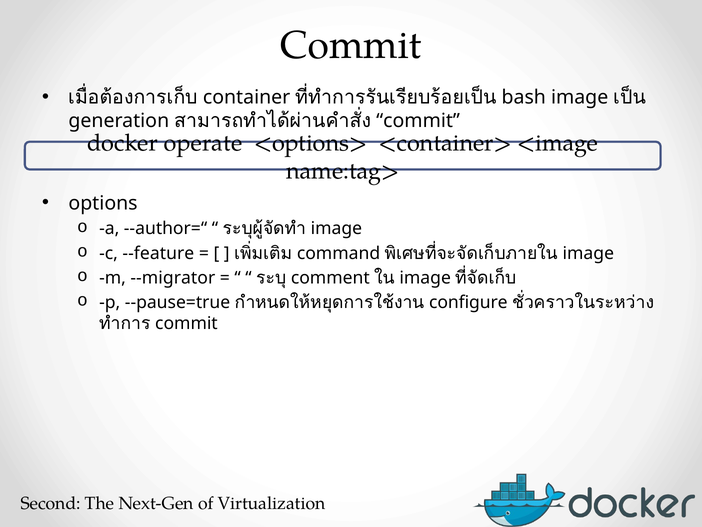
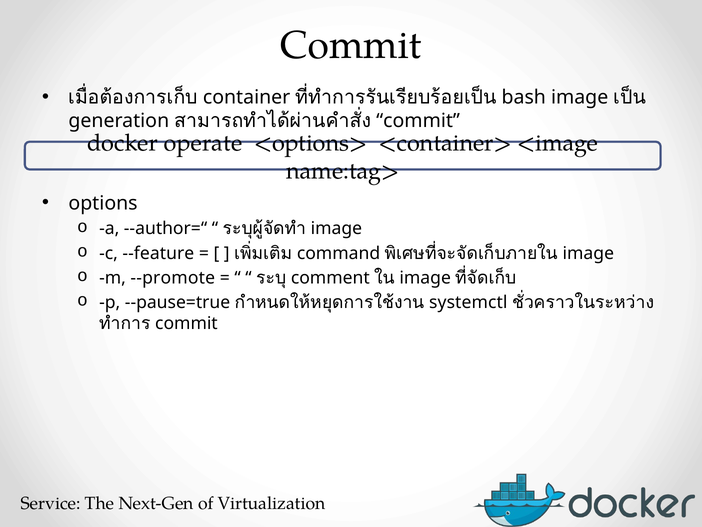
--migrator: --migrator -> --promote (173, 278)
configure: configure -> systemctl (468, 302)
Second: Second -> Service (51, 503)
